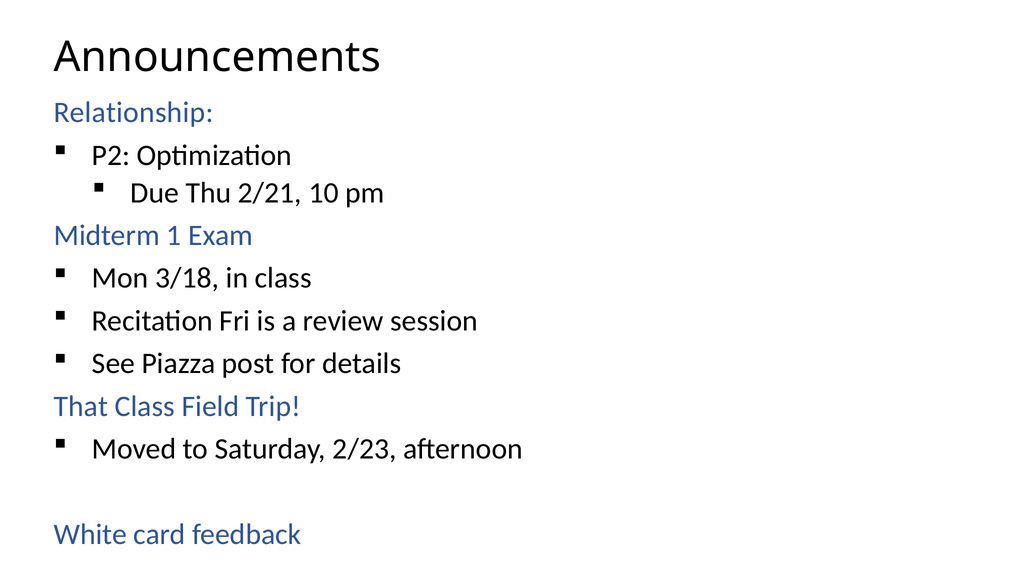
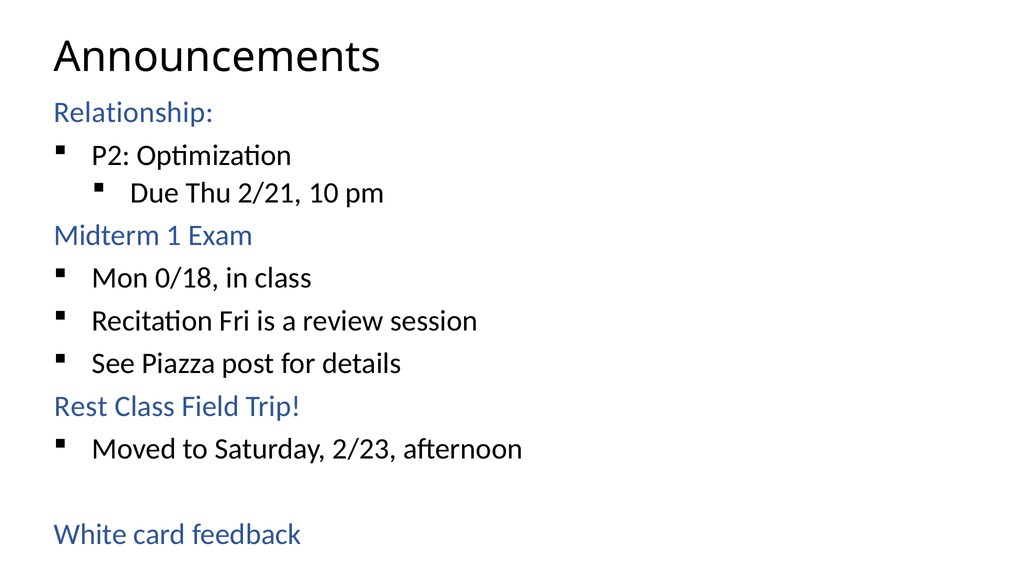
3/18: 3/18 -> 0/18 (187, 278)
That: That -> Rest (81, 406)
